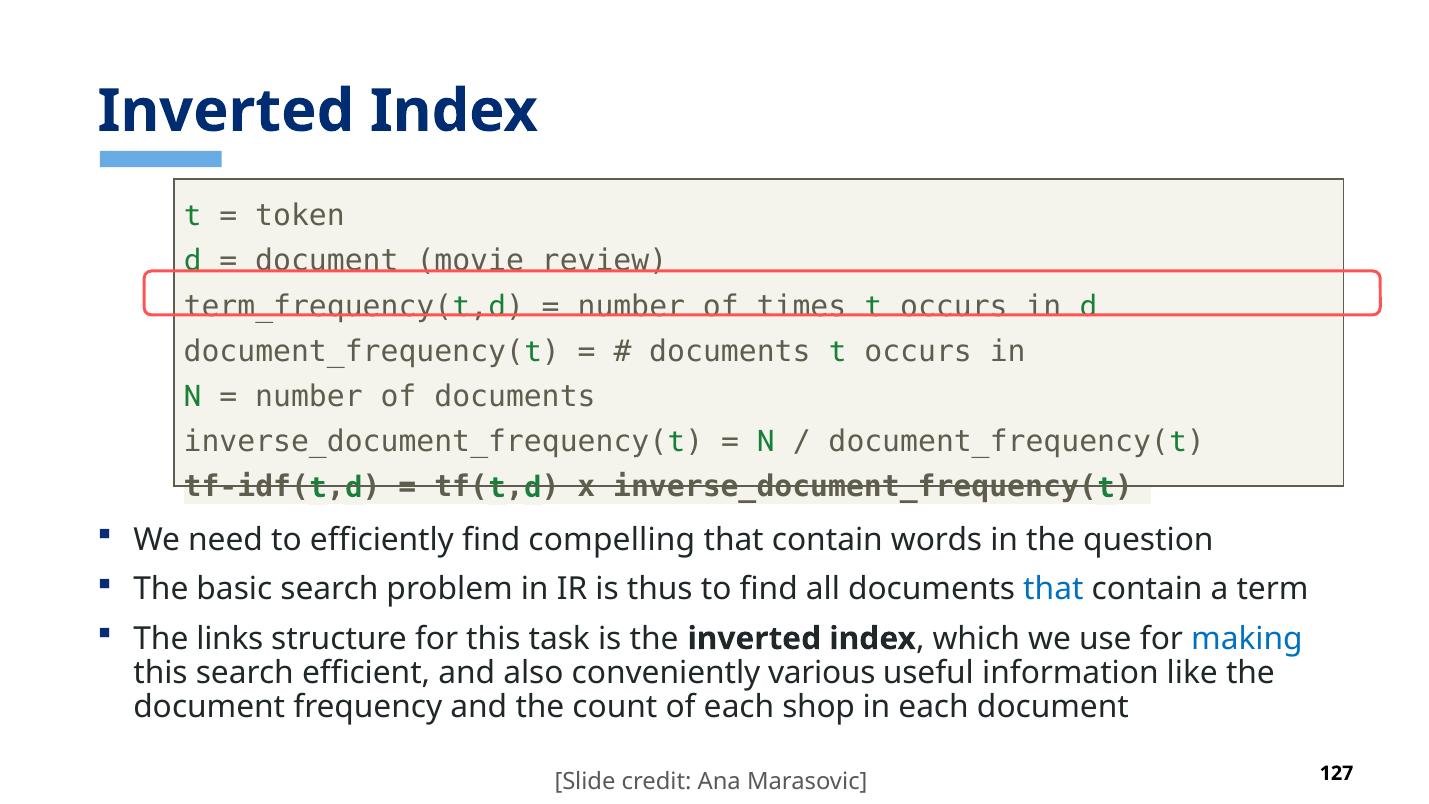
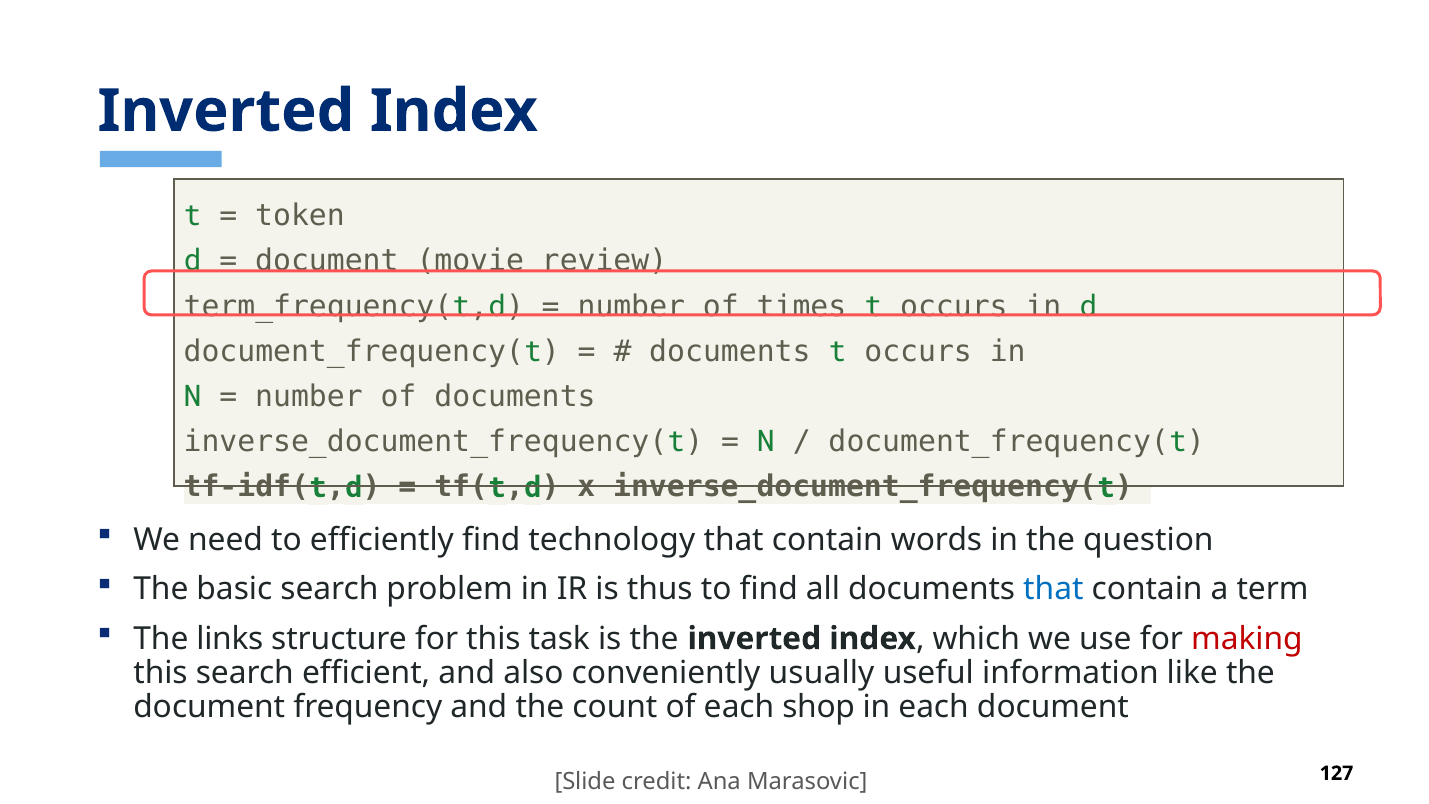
compelling: compelling -> technology (612, 540)
making colour: blue -> red (1247, 638)
various: various -> usually (822, 673)
